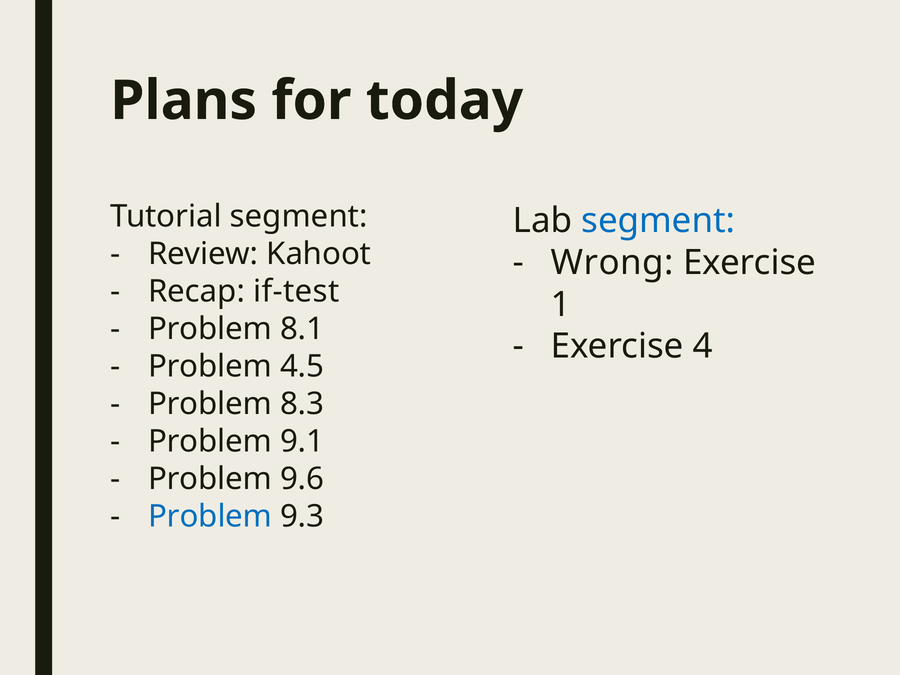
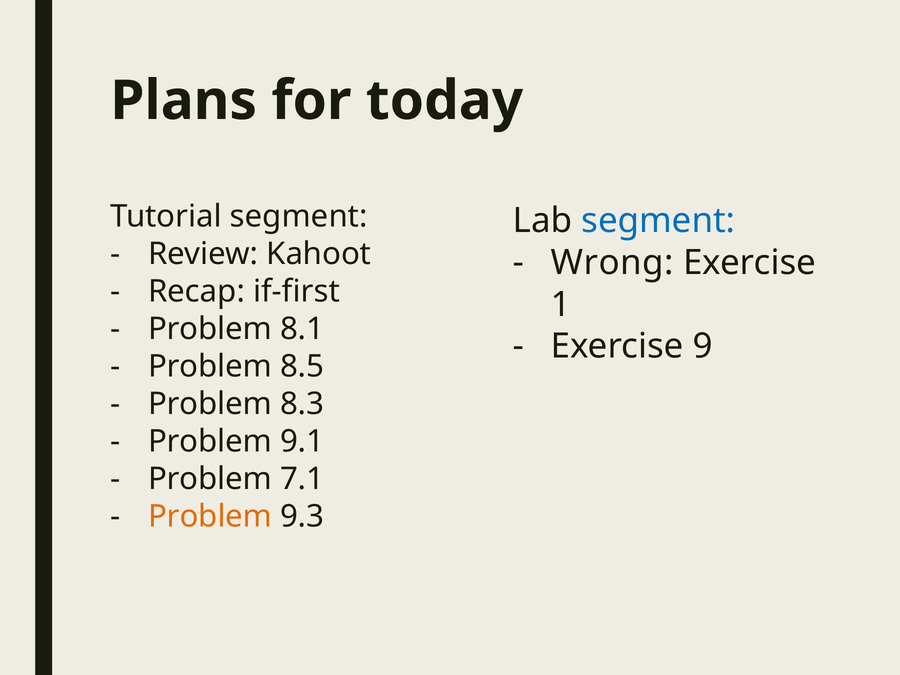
if-test: if-test -> if-first (297, 291)
4: 4 -> 9 (703, 346)
4.5: 4.5 -> 8.5 (302, 366)
9.6: 9.6 -> 7.1 (302, 479)
Problem colour: blue -> orange (210, 516)
